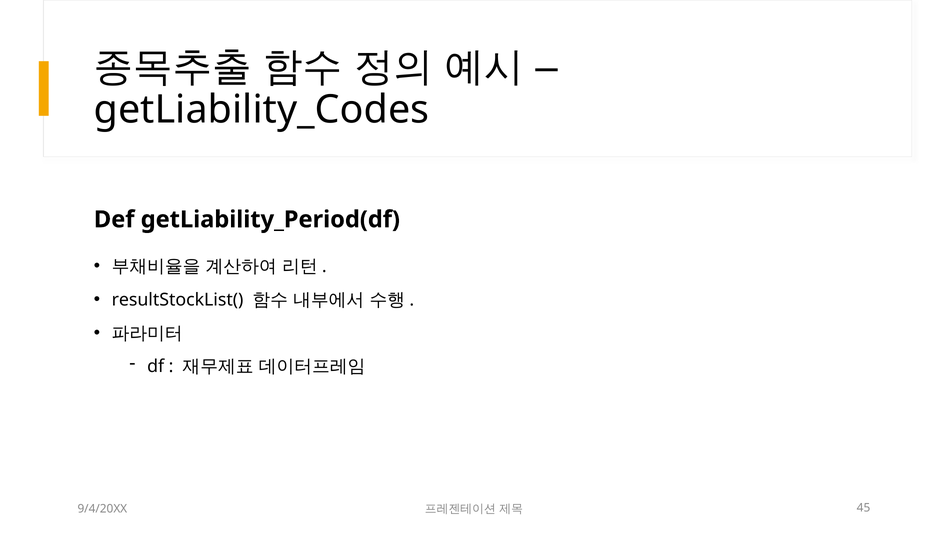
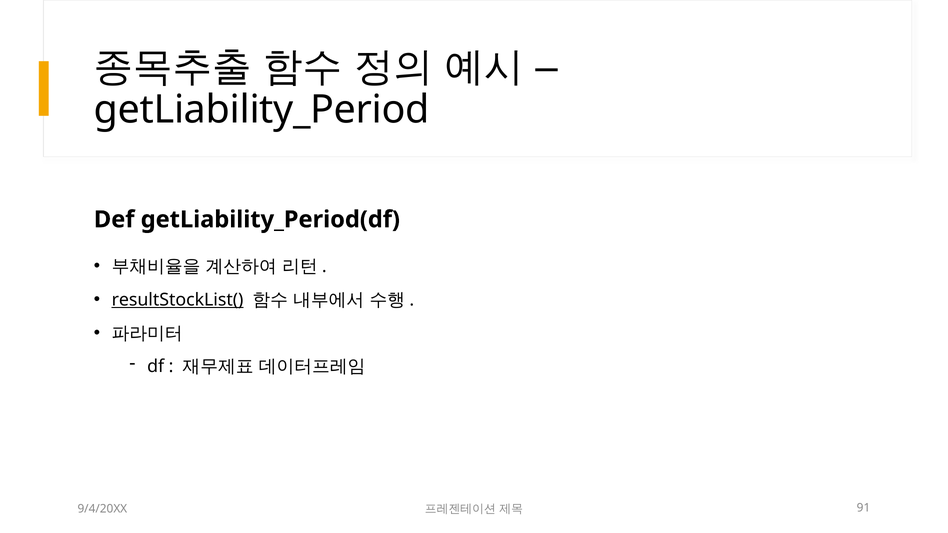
getLiability_Codes: getLiability_Codes -> getLiability_Period (262, 110)
resultStockList( underline: none -> present (178, 300)
45: 45 -> 91 (864, 508)
